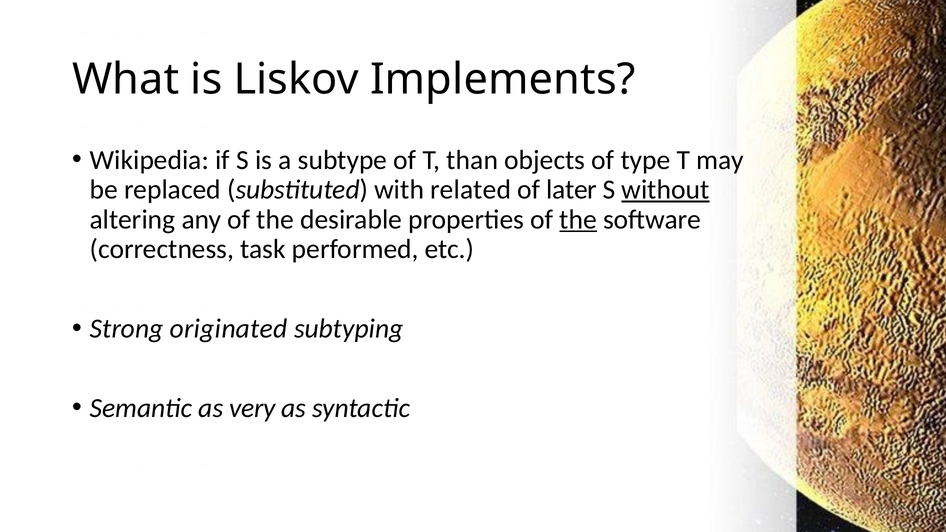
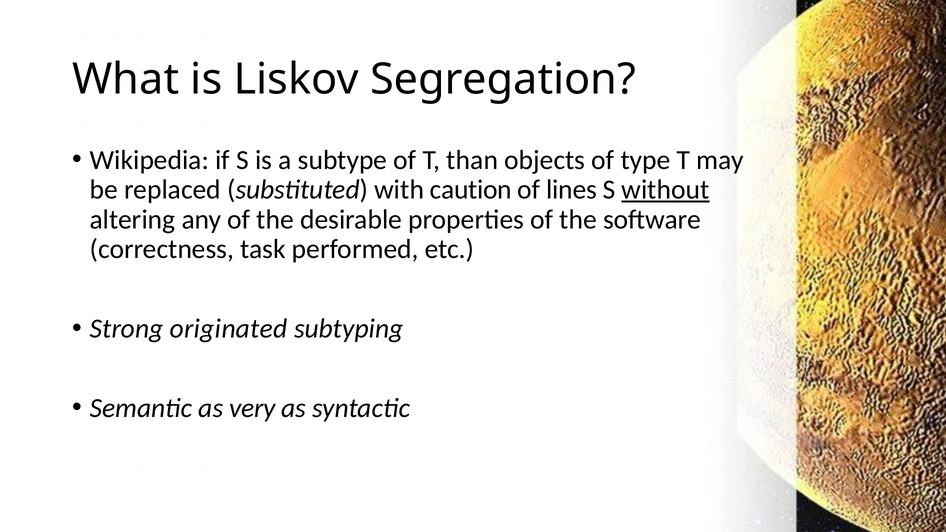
Implements: Implements -> Segregation (503, 79)
related: related -> caution (471, 190)
later: later -> lines (572, 190)
the underline: present -> none (578, 220)
